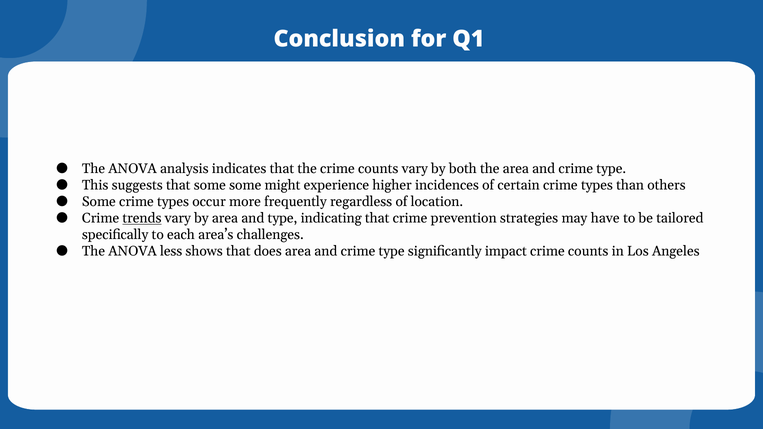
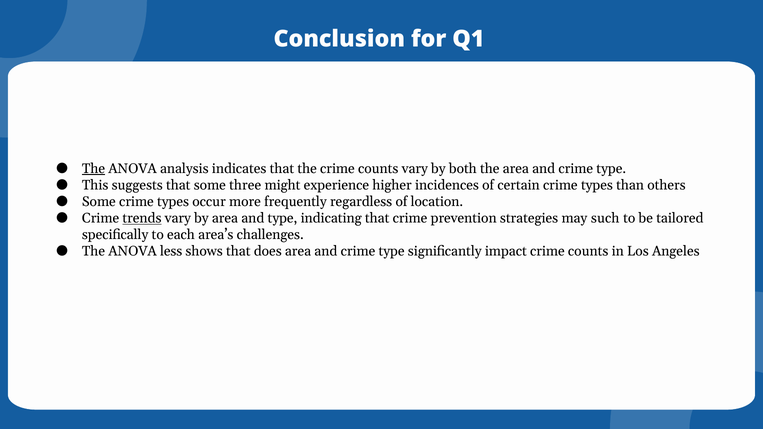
The underline: none -> present (94, 169)
some some: some -> three (245, 185)
have: have -> such (605, 218)
